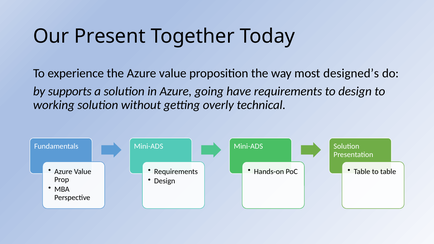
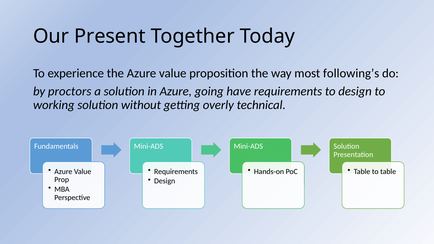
designed’s: designed’s -> following’s (351, 73)
supports: supports -> proctors (70, 92)
